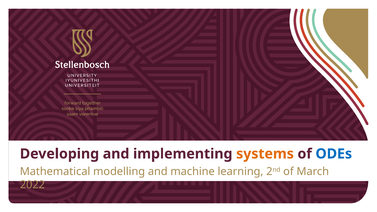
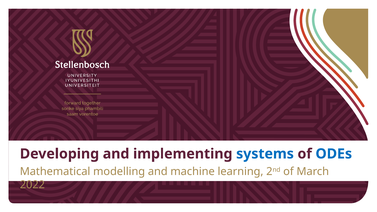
systems colour: orange -> blue (265, 154)
